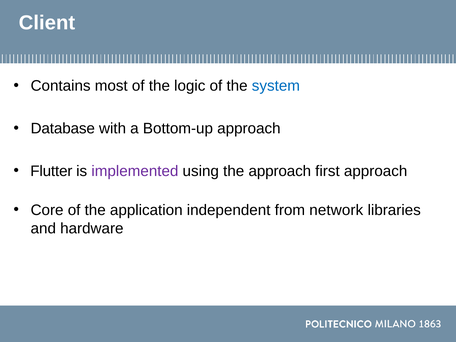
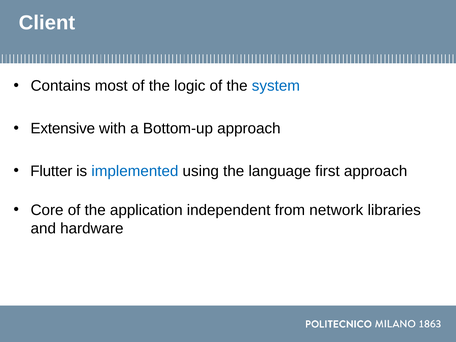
Database: Database -> Extensive (63, 129)
implemented colour: purple -> blue (135, 171)
the approach: approach -> language (280, 171)
